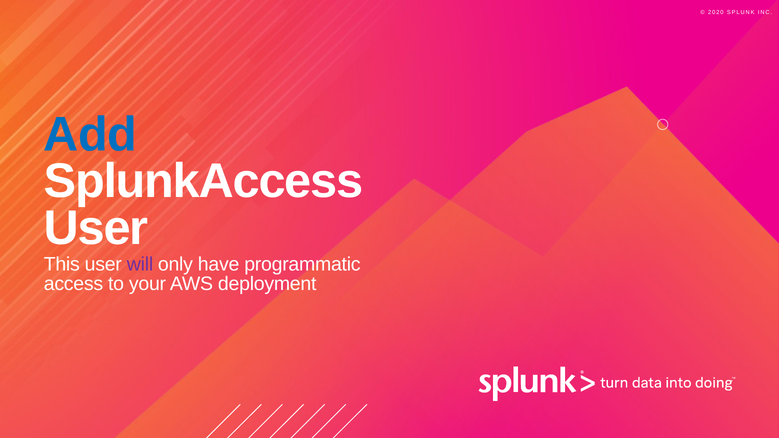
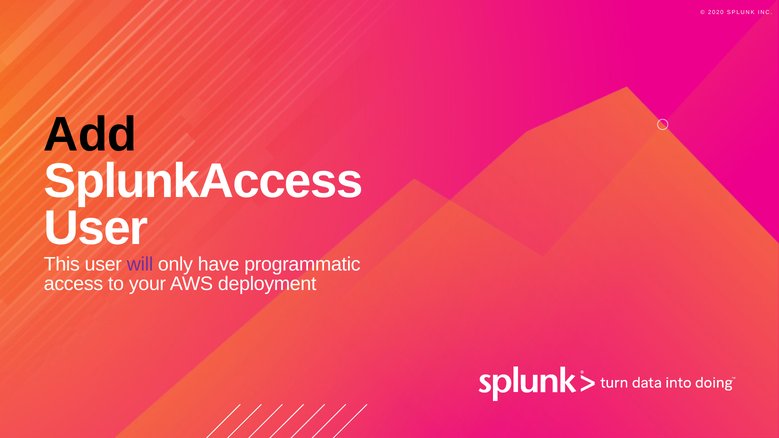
Add colour: blue -> black (90, 135)
